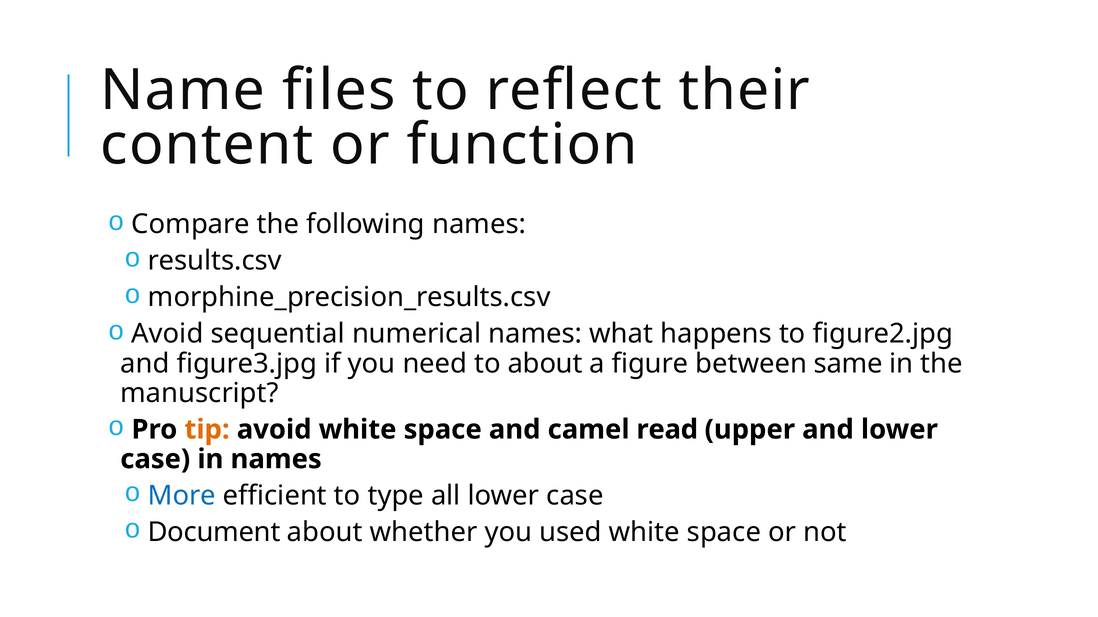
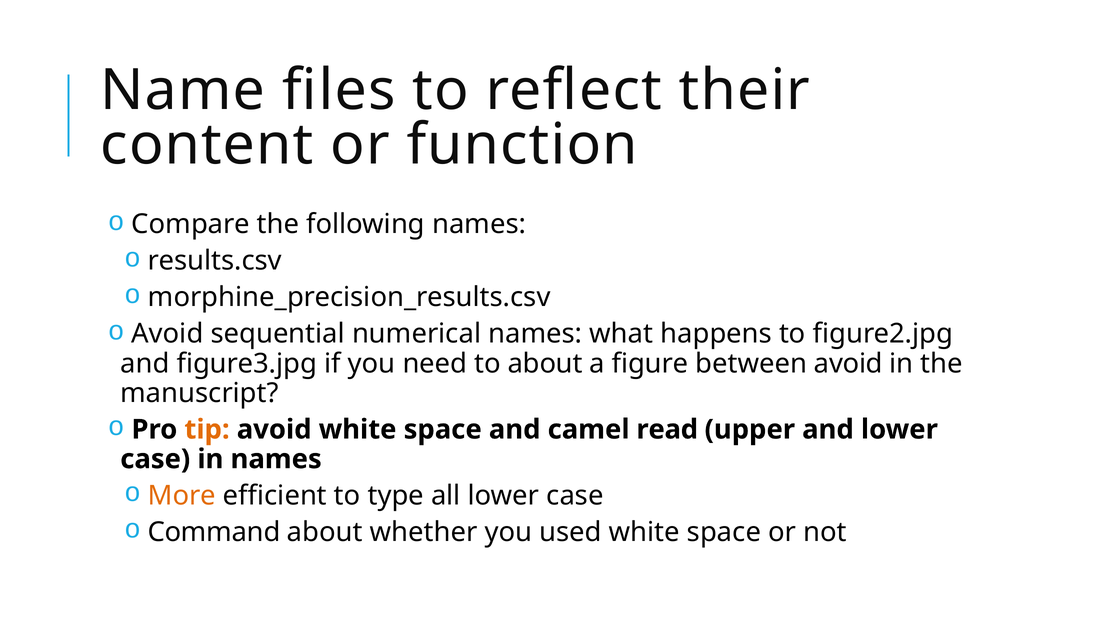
between same: same -> avoid (848, 364)
More colour: blue -> orange (182, 496)
Document: Document -> Command (214, 533)
